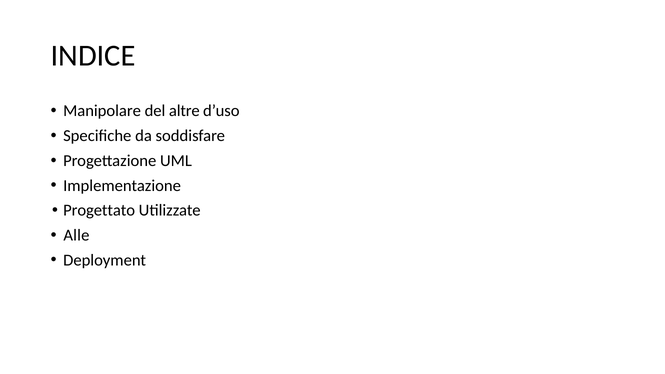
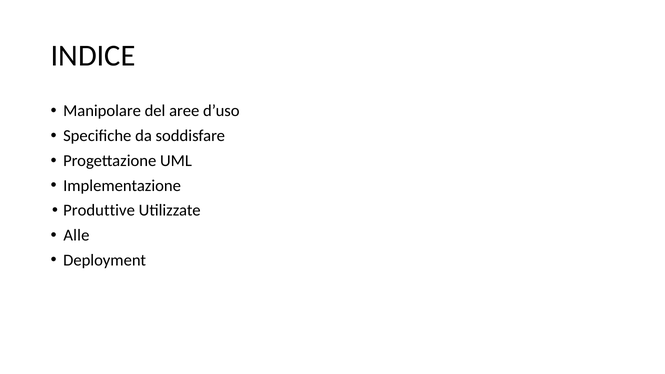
altre: altre -> aree (184, 111)
Progettato: Progettato -> Produttive (99, 210)
